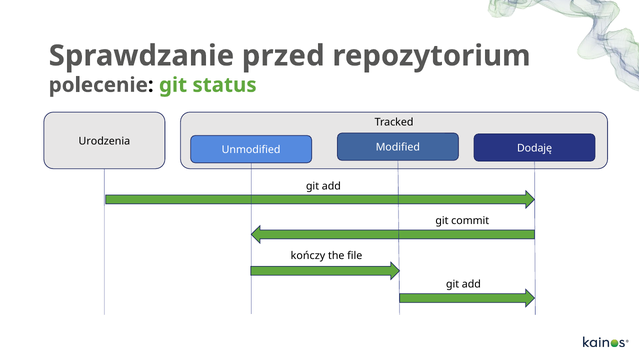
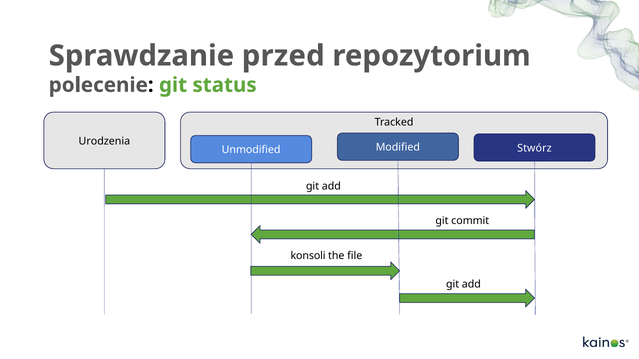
Dodaję: Dodaję -> Stwórz (534, 148)
kończy: kończy -> konsoli (308, 256)
